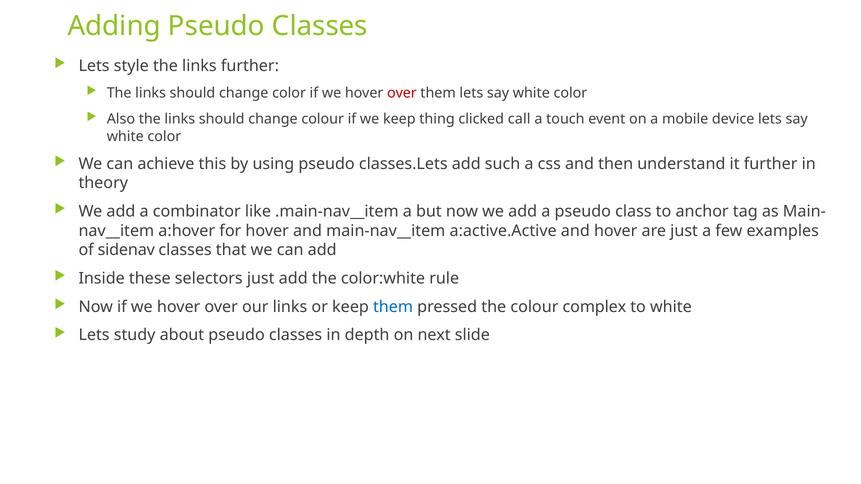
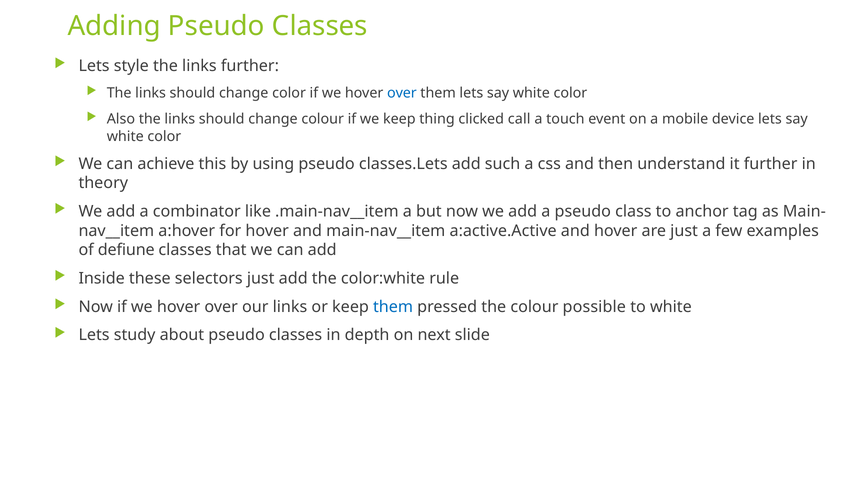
over colour: red -> blue (402, 93)
sidenav: sidenav -> defiune (126, 250)
complex: complex -> possible (594, 307)
